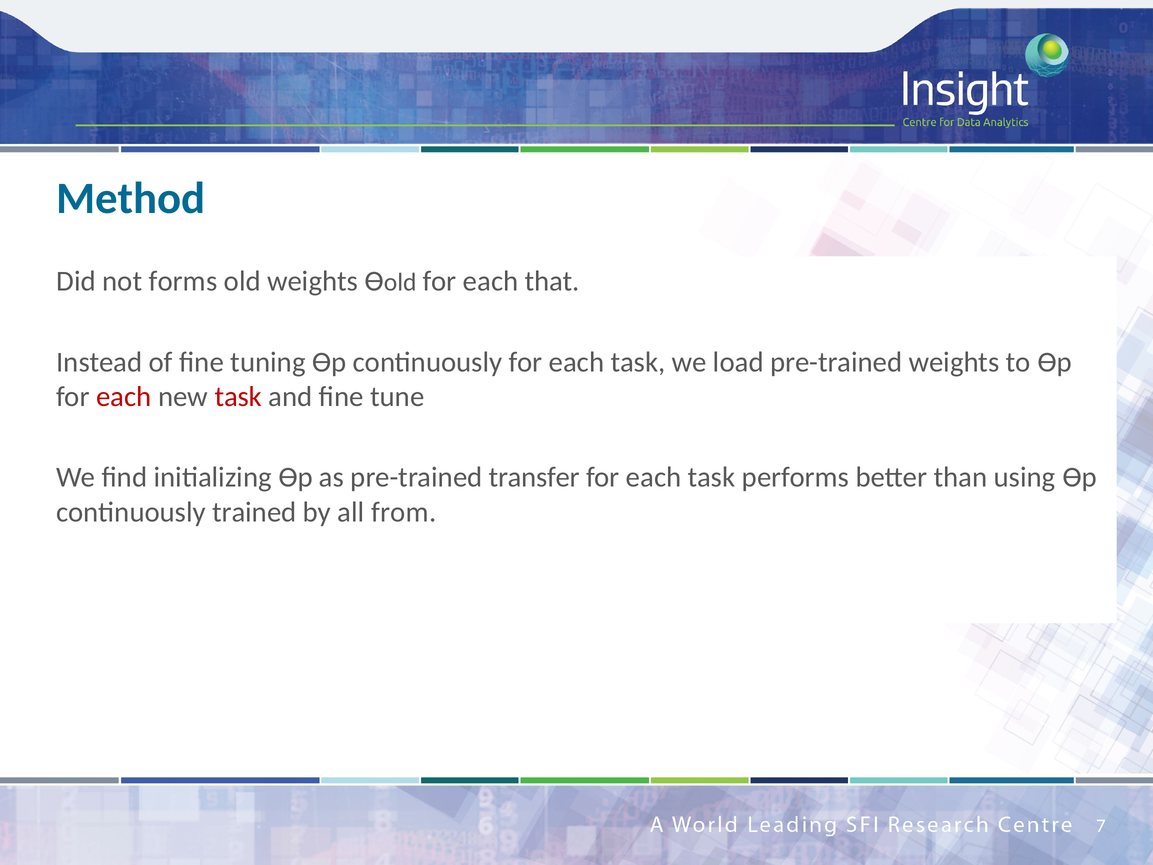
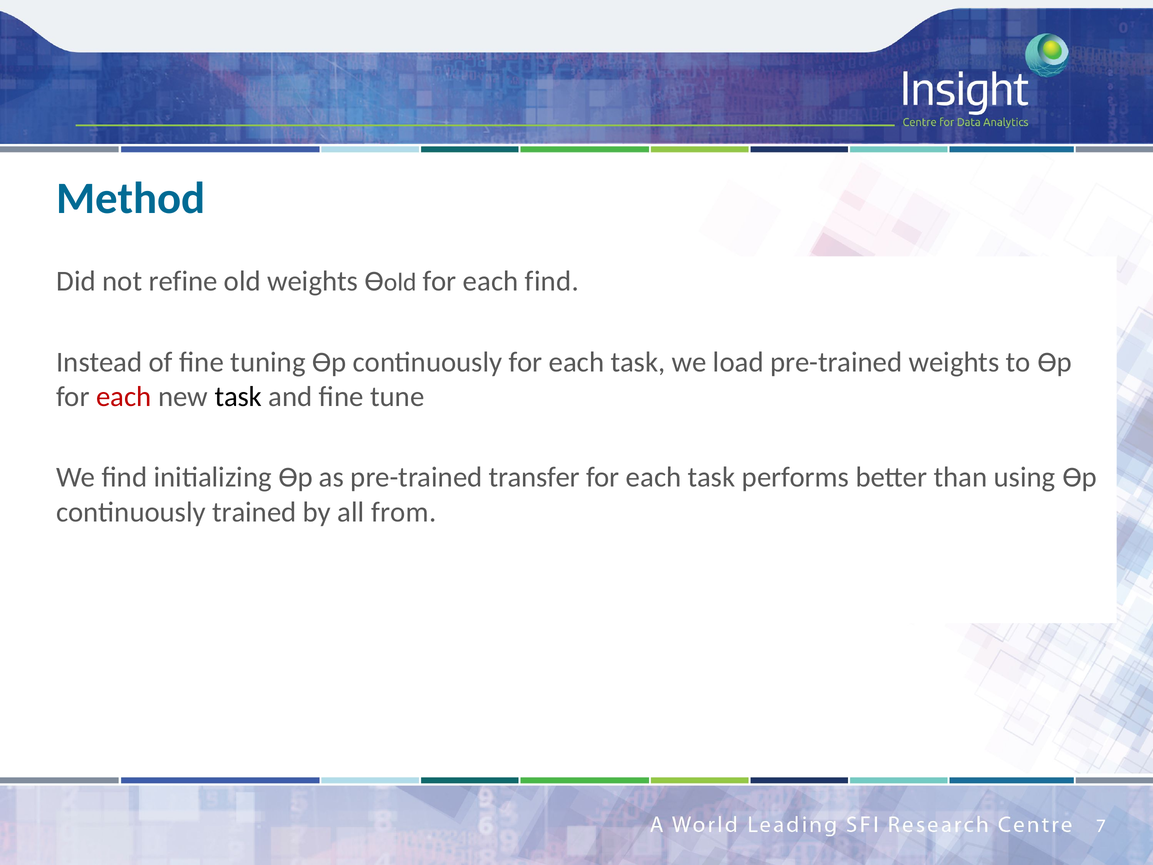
forms: forms -> refine (183, 281)
each that: that -> find (552, 281)
task colour: red -> black (238, 397)
